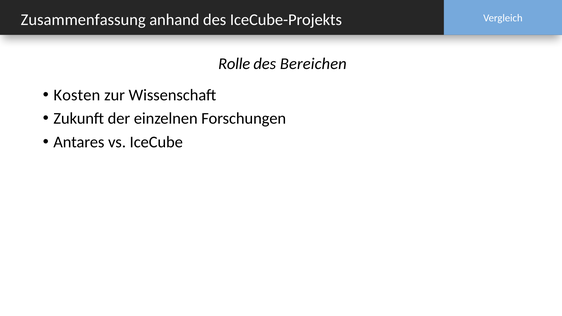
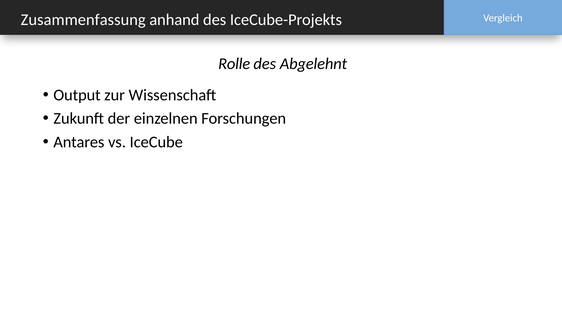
Bereichen: Bereichen -> Abgelehnt (313, 64)
Kosten: Kosten -> Output (77, 95)
